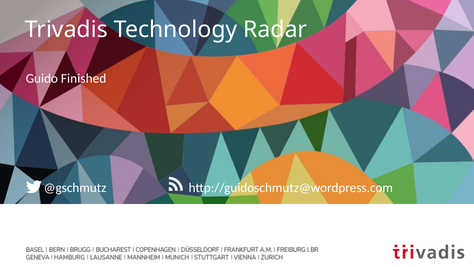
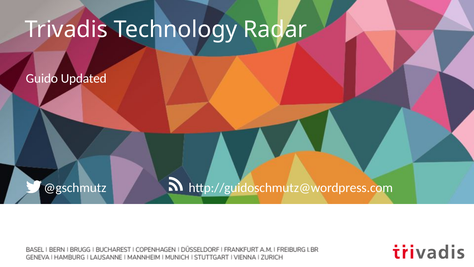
Finished: Finished -> Updated (84, 78)
